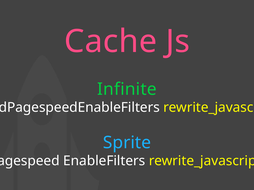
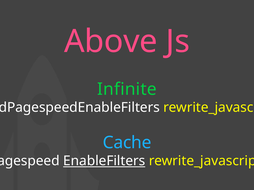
Cache: Cache -> Above (111, 42)
Sprite: Sprite -> Cache (127, 143)
EnableFilters underline: none -> present (104, 161)
